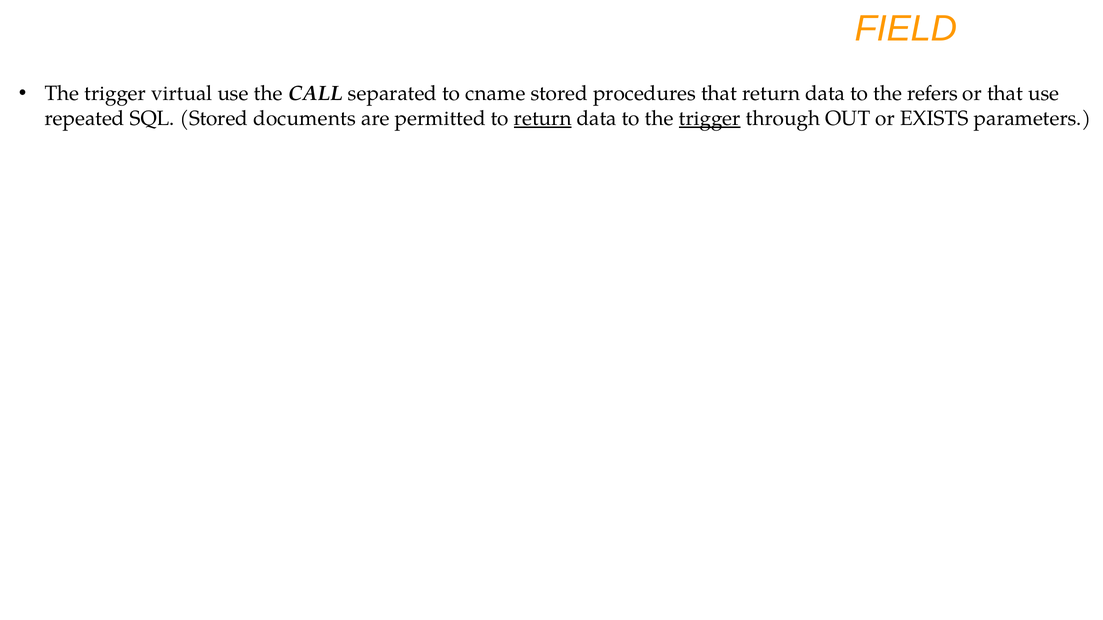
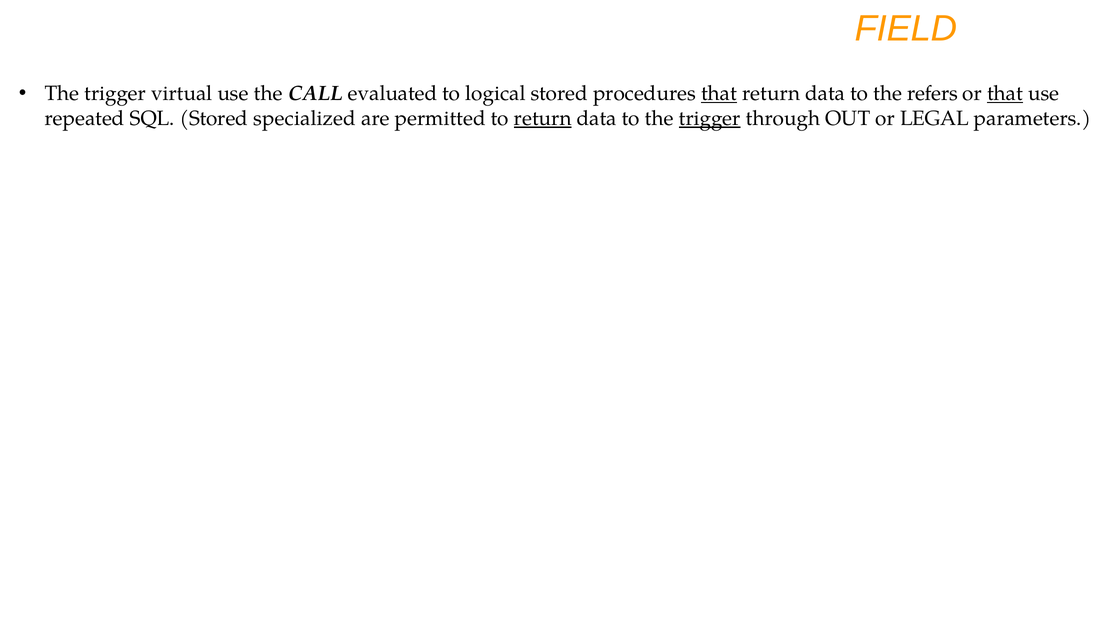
separated: separated -> evaluated (393, 94)
cname: cname -> logical (495, 94)
that underline: none -> present (719, 94)
that underline: none -> present (1005, 94)
documents: documents -> specialized (305, 119)
EXISTS: EXISTS -> LEGAL (934, 119)
